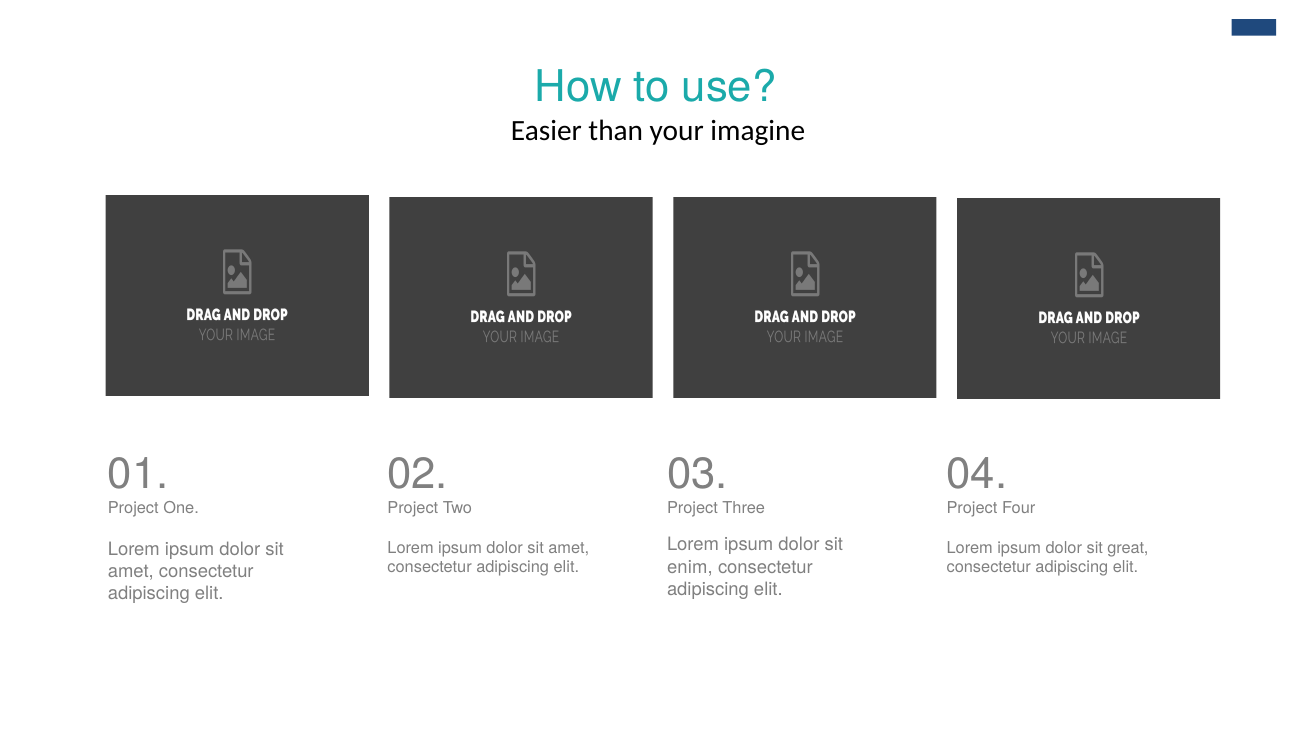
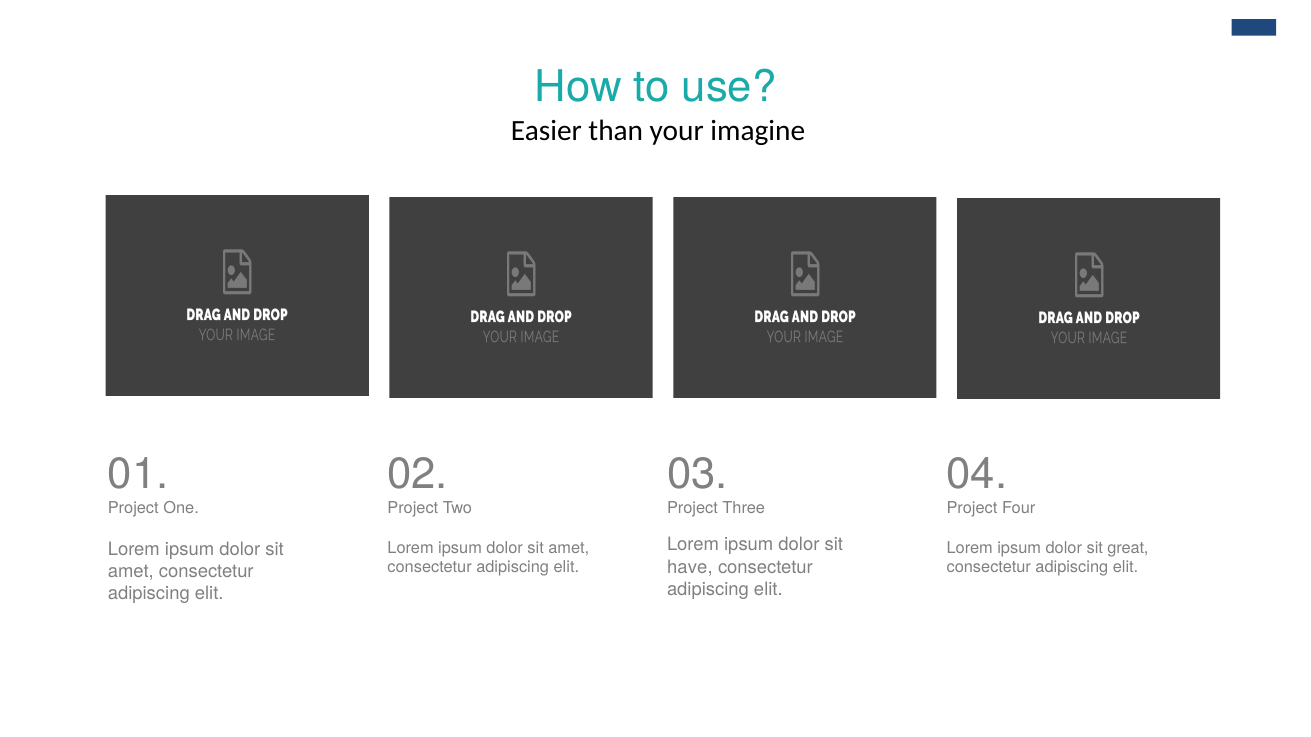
enim: enim -> have (690, 567)
